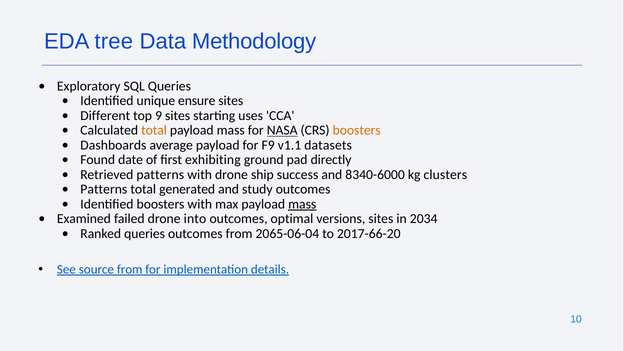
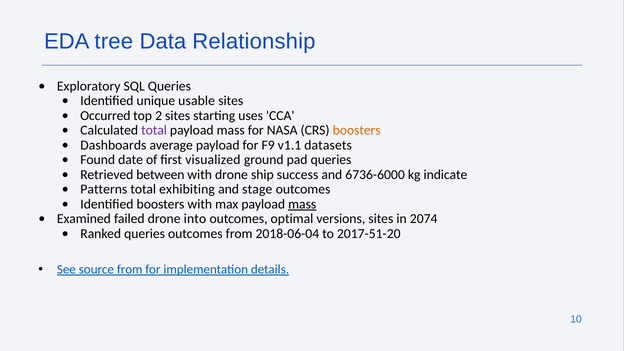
Methodology: Methodology -> Relationship (254, 42)
ensure: ensure -> usable (197, 101)
Different: Different -> Occurred (105, 116)
9: 9 -> 2 (159, 116)
total colour: orange -> purple (154, 130)
NASA underline: present -> none (282, 130)
exhibiting: exhibiting -> visualized (213, 160)
pad directly: directly -> queries (331, 160)
Retrieved patterns: patterns -> between (160, 175)
8340-6000: 8340-6000 -> 6736-6000 (375, 175)
clusters: clusters -> indicate (445, 175)
generated: generated -> exhibiting (187, 189)
study: study -> stage (257, 189)
2034: 2034 -> 2074 (424, 219)
2065-06-04: 2065-06-04 -> 2018-06-04 (287, 234)
2017-66-20: 2017-66-20 -> 2017-51-20 (369, 234)
